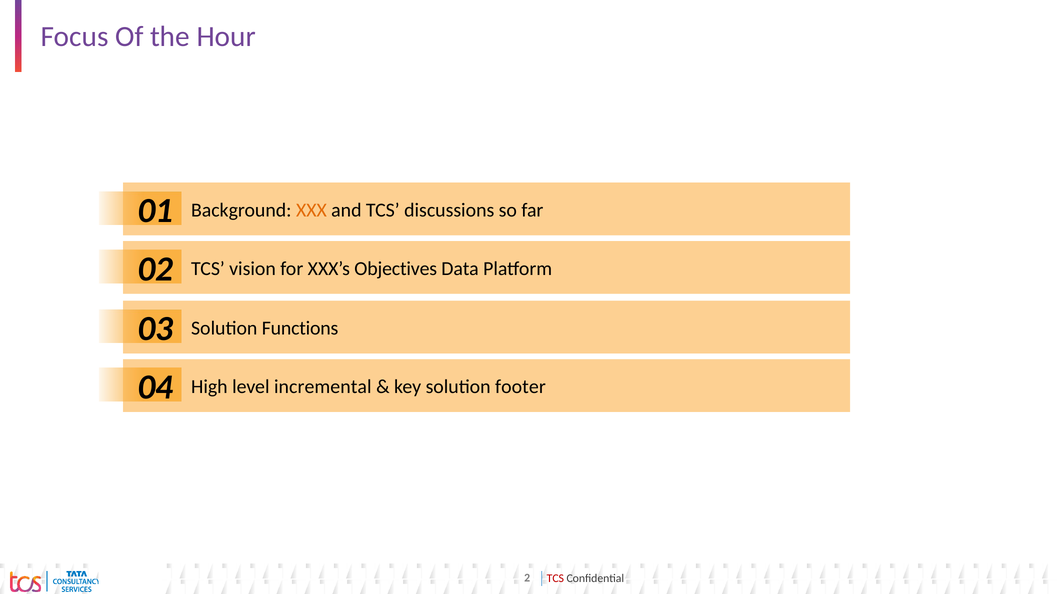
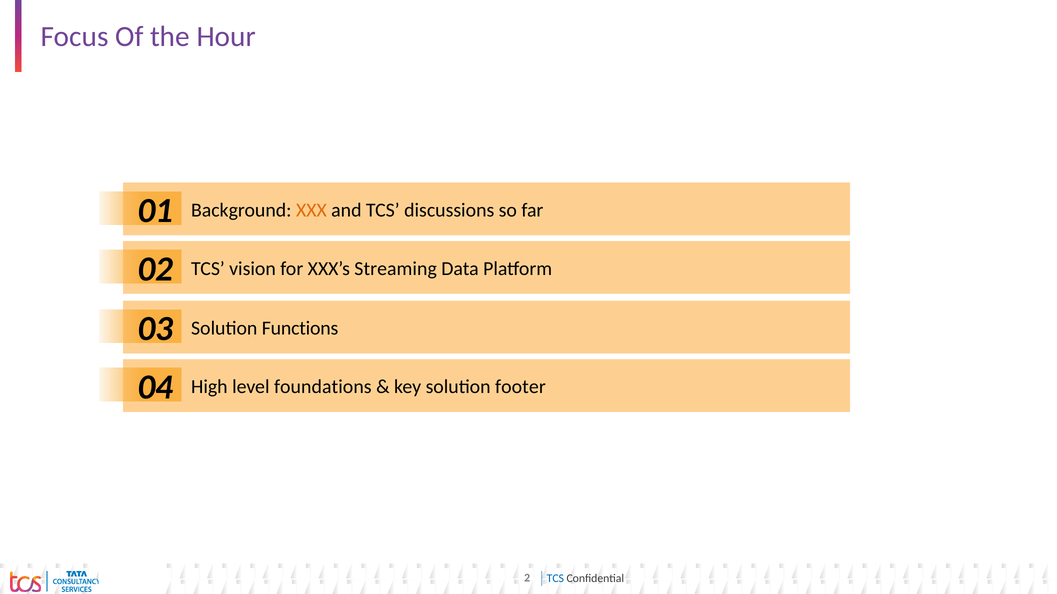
Objectives: Objectives -> Streaming (396, 269)
incremental: incremental -> foundations (323, 387)
TCS colour: red -> blue (555, 579)
